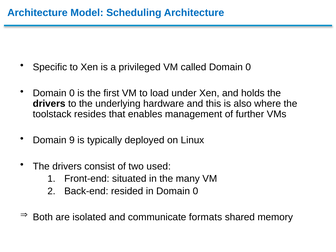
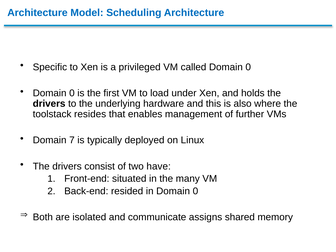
9: 9 -> 7 (72, 140)
used: used -> have (159, 166)
formats: formats -> assigns (206, 217)
